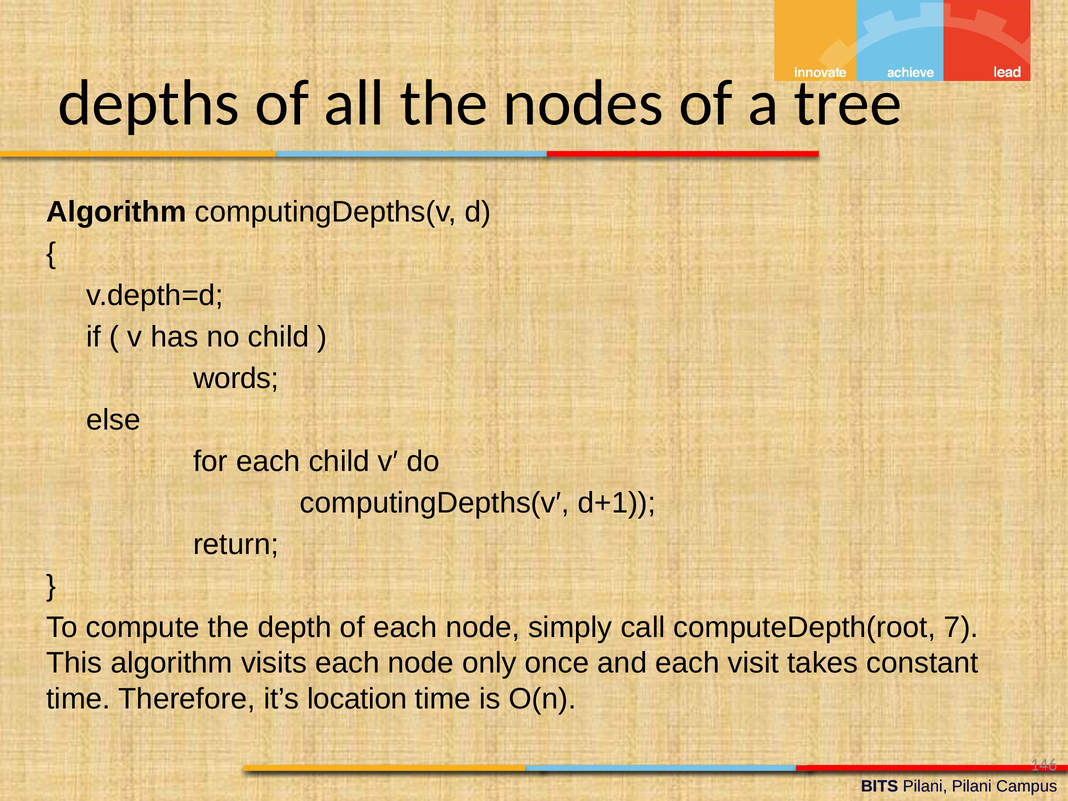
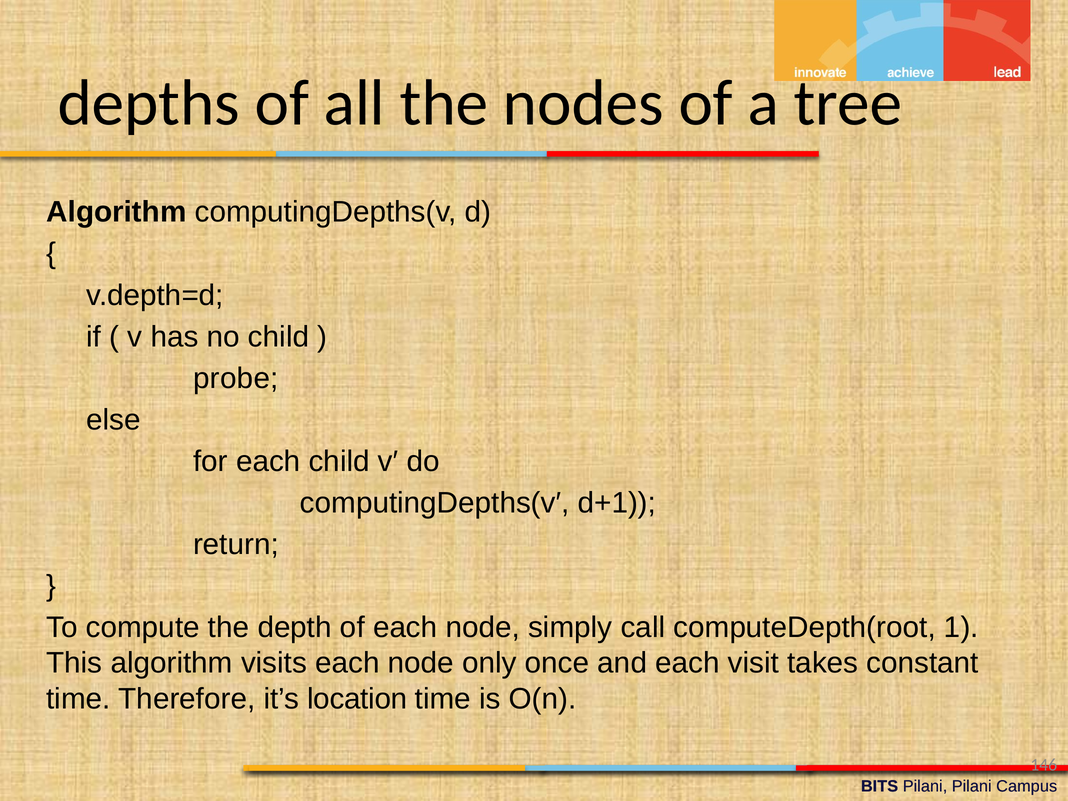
words: words -> probe (236, 378)
7: 7 -> 1 (961, 628)
